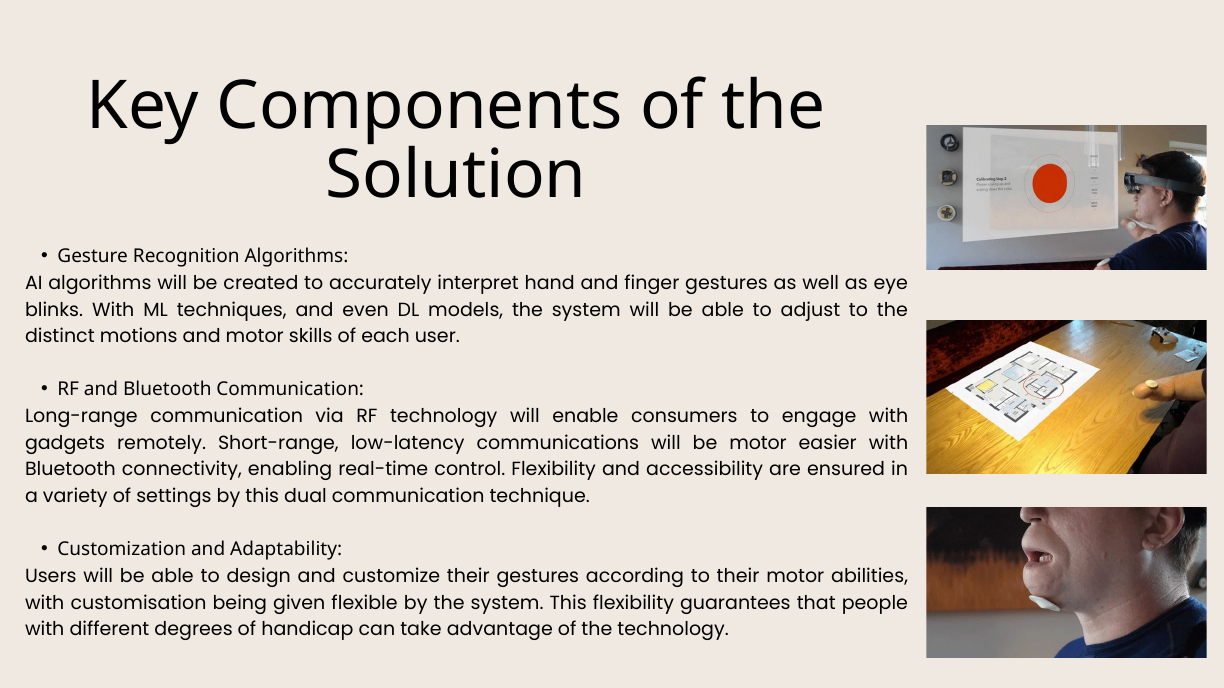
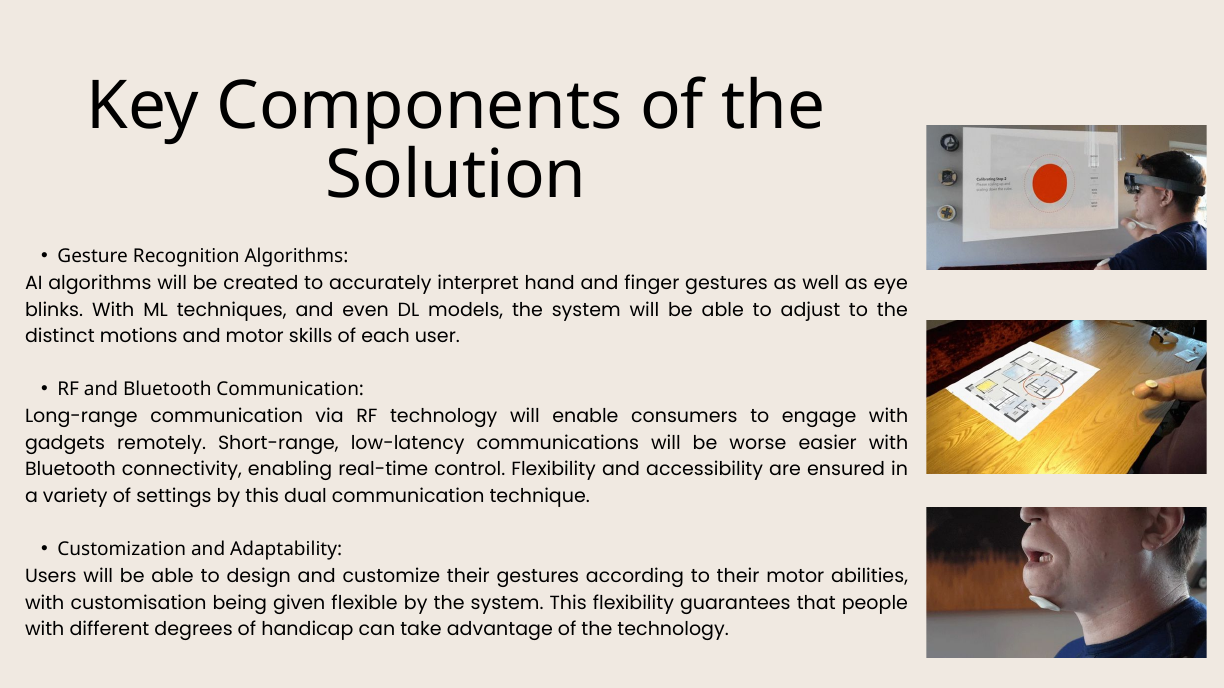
be motor: motor -> worse (758, 443)
